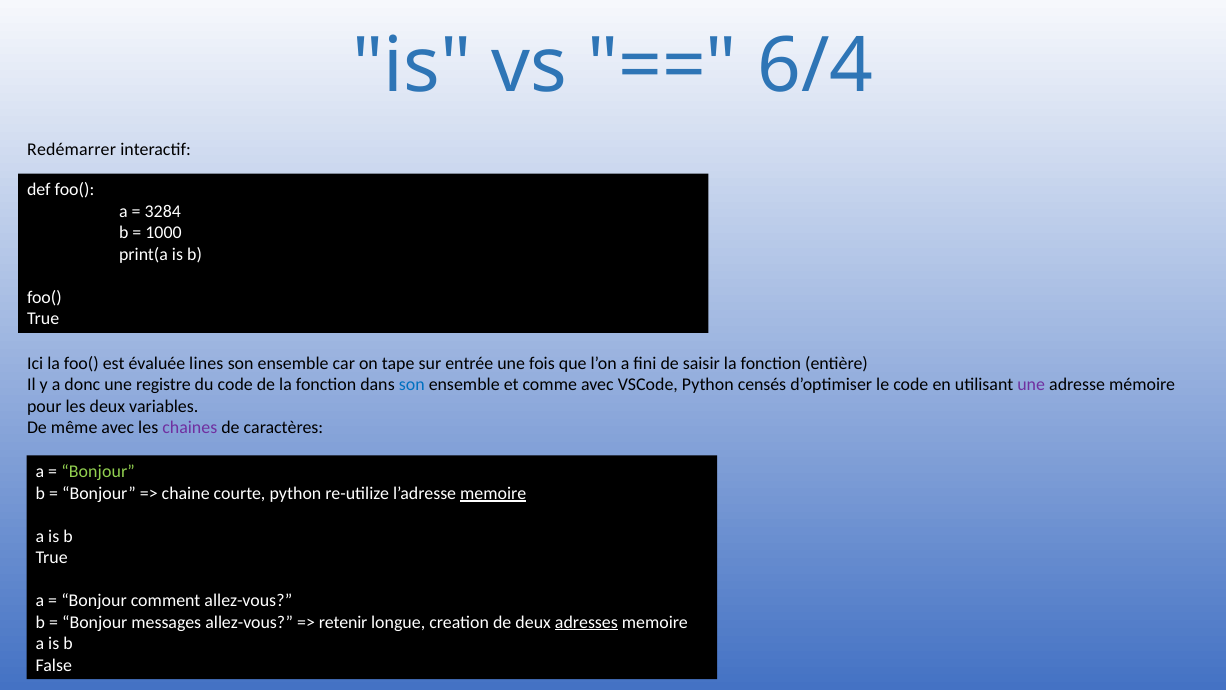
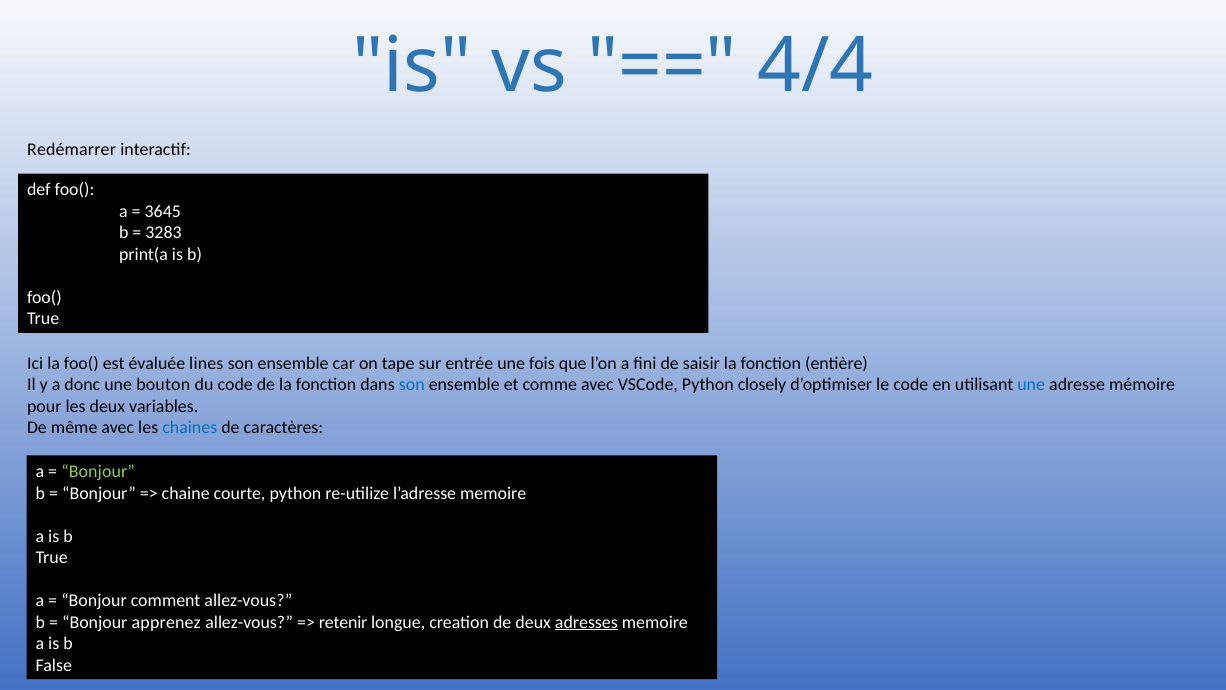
6/4: 6/4 -> 4/4 (815, 66)
3284: 3284 -> 3645 (163, 211)
1000: 1000 -> 3283 (164, 233)
registre: registre -> bouton (163, 385)
censés: censés -> closely (762, 385)
une colour: purple -> blue (1031, 385)
chaines colour: purple -> blue (190, 428)
memoire underline: present -> none (493, 493)
messages: messages -> apprenez (166, 622)
